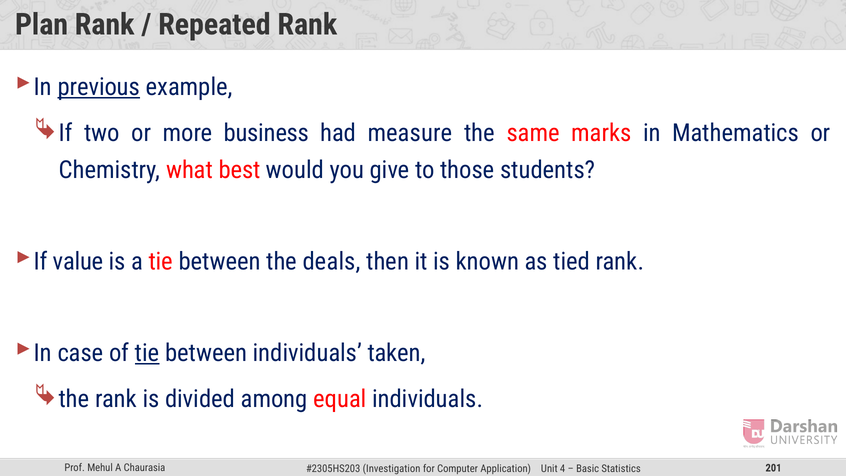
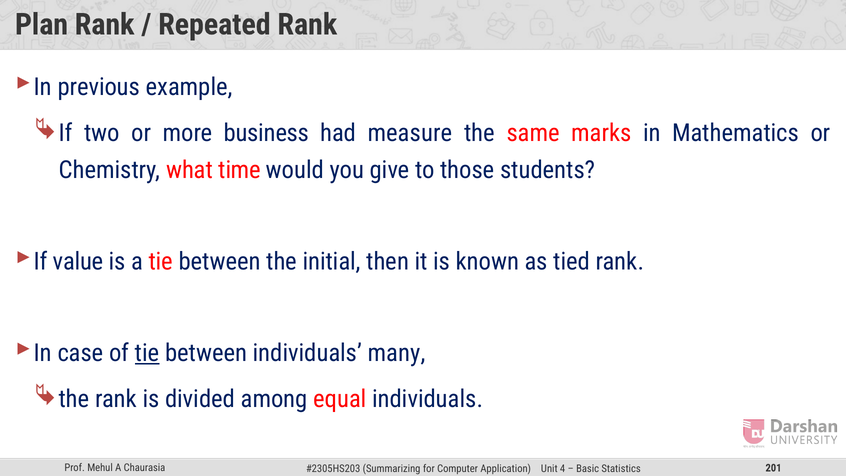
previous underline: present -> none (99, 87)
best: best -> time (240, 170)
deals: deals -> initial (332, 262)
taken: taken -> many (396, 353)
Investigation: Investigation -> Summarizing (392, 469)
